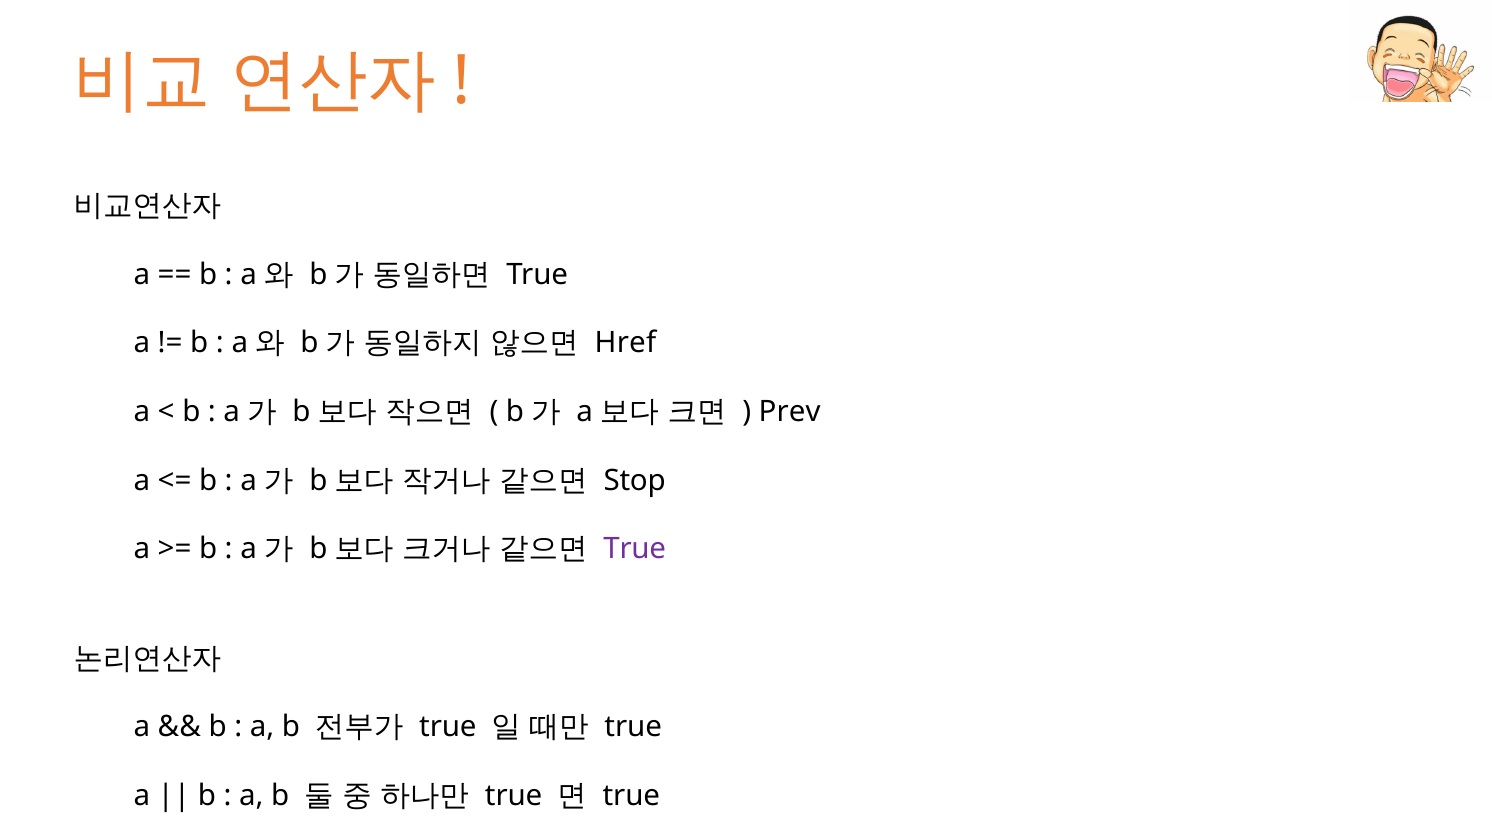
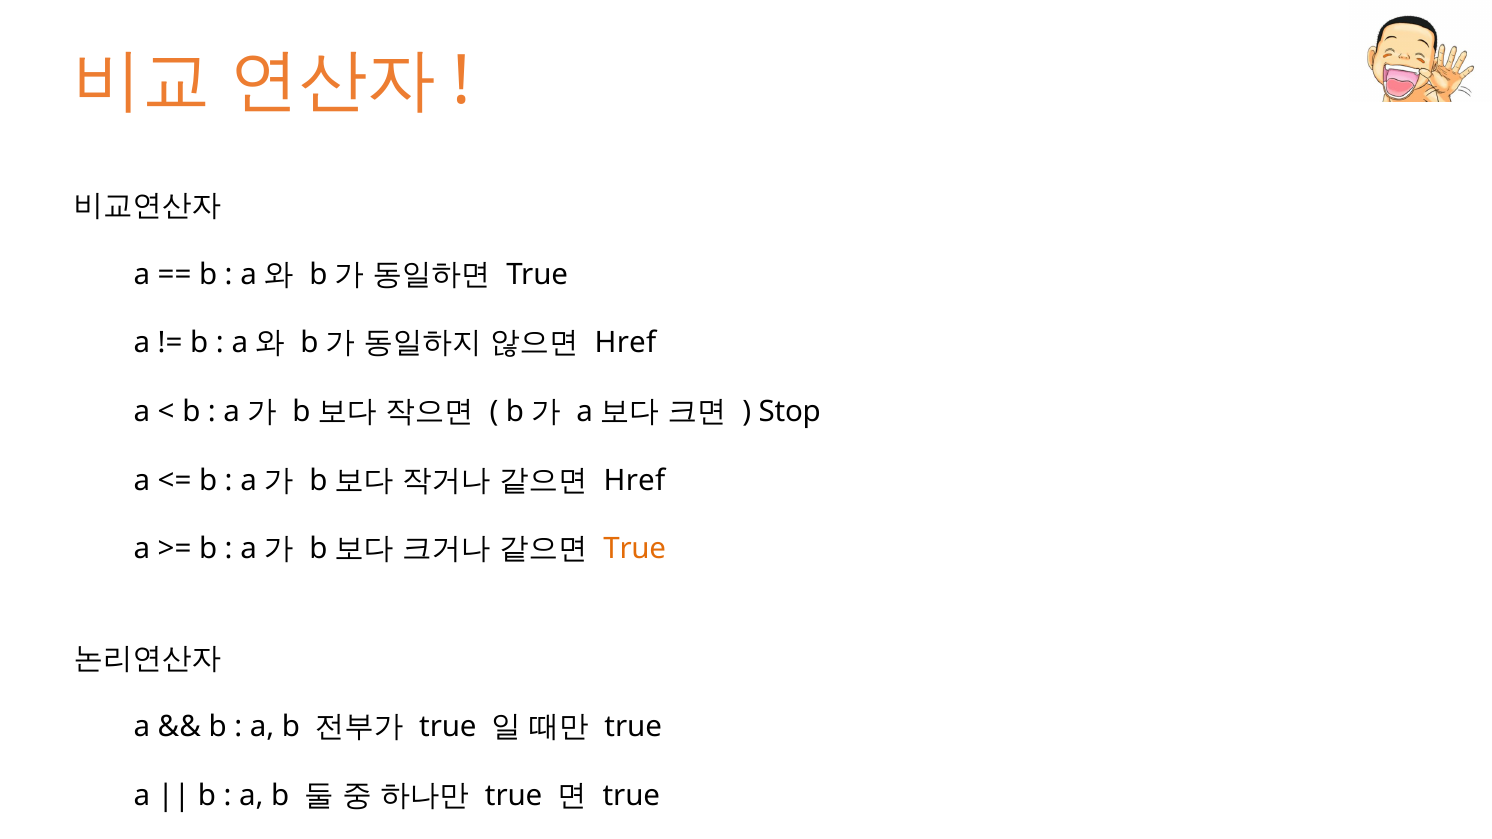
Prev: Prev -> Stop (790, 412)
Stop: Stop -> Href (634, 480)
True colour: purple -> orange (635, 549)
